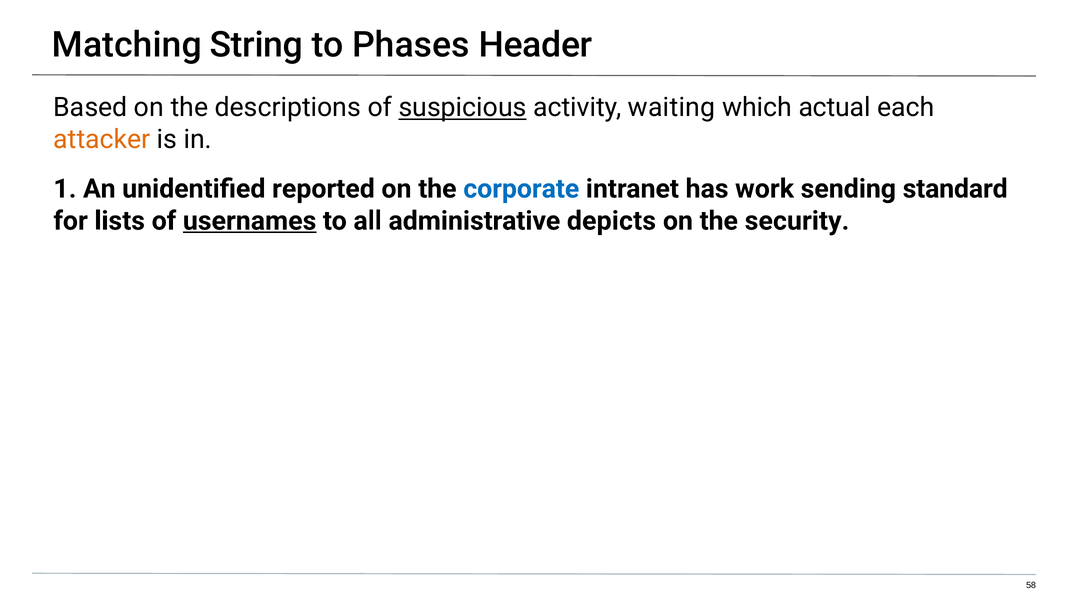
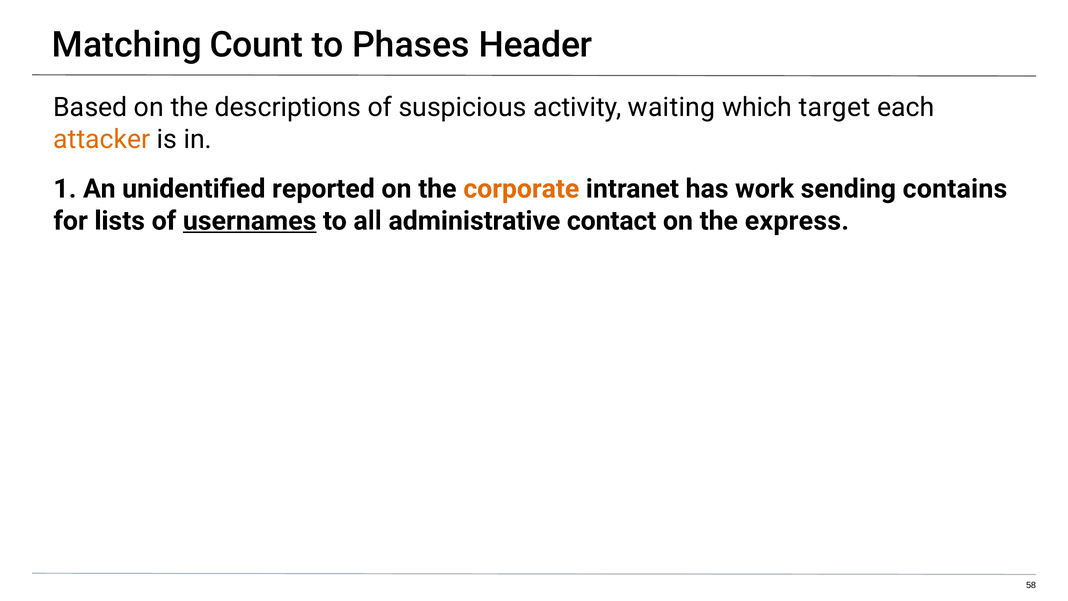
String: String -> Count (256, 45)
suspicious underline: present -> none (463, 108)
actual: actual -> target (835, 108)
corporate colour: blue -> orange (521, 189)
standard: standard -> contains (955, 189)
depicts: depicts -> contact (612, 221)
security: security -> express (797, 221)
